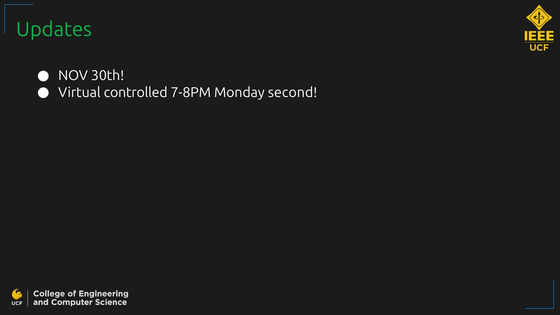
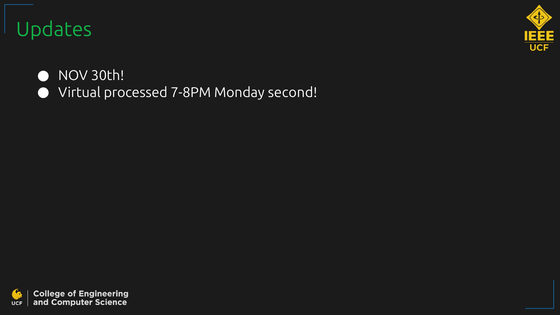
controlled: controlled -> processed (136, 92)
